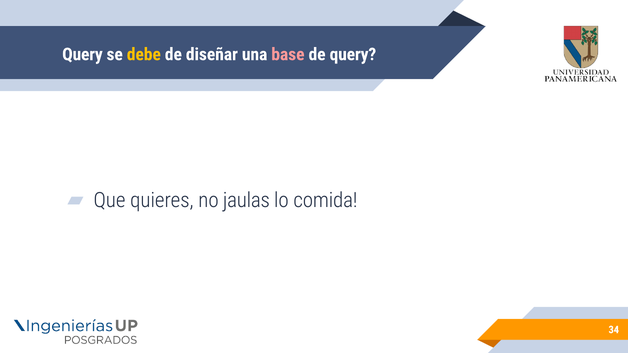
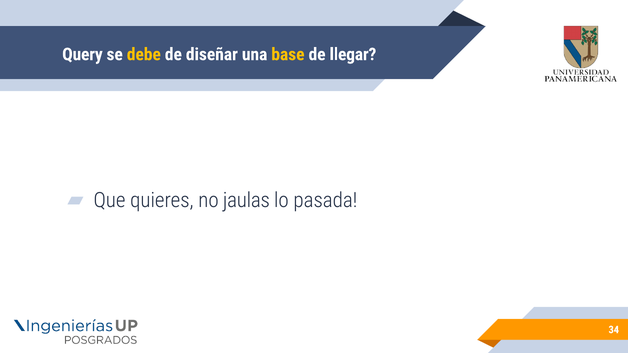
base colour: pink -> yellow (288, 54)
de query: query -> llegar (353, 54)
comida: comida -> pasada (325, 201)
